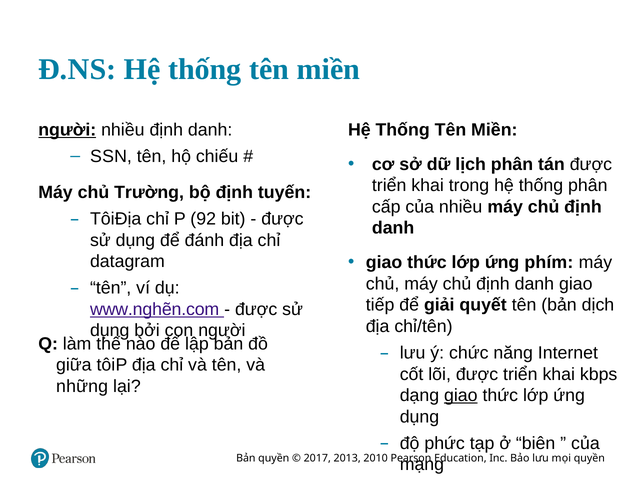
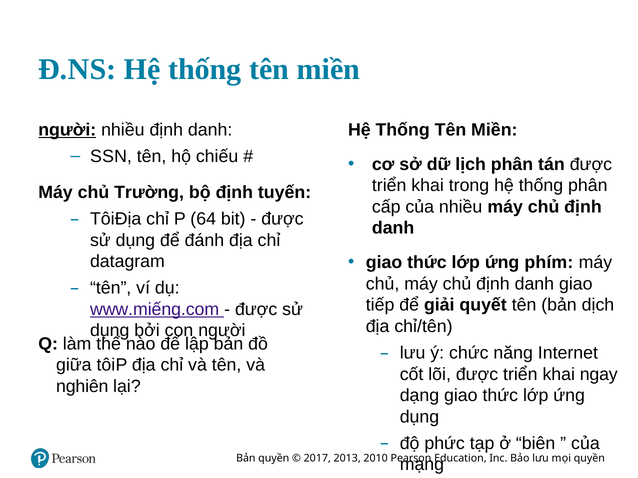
92: 92 -> 64 (203, 219)
www.nghẽn.com: www.nghẽn.com -> www.miếng.com (155, 310)
kbps: kbps -> ngay (599, 375)
những: những -> nghiên (82, 387)
giao underline: present -> none (461, 396)
